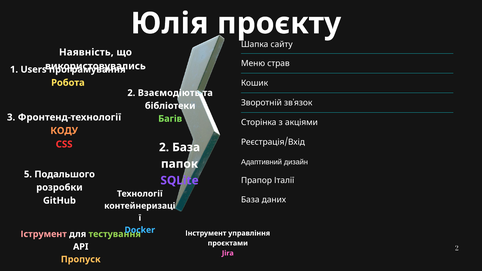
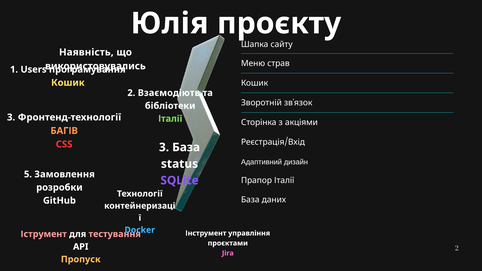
Робота: Робота -> Кошик (68, 83)
Багів: Багів -> Італії (170, 119)
КОДУ: КОДУ -> БАГІВ (64, 131)
CSS 2: 2 -> 3 (164, 147)
папок: папок -> status (180, 164)
Подальшого: Подальшого -> Замовлення (65, 174)
тестування colour: light green -> pink (115, 234)
